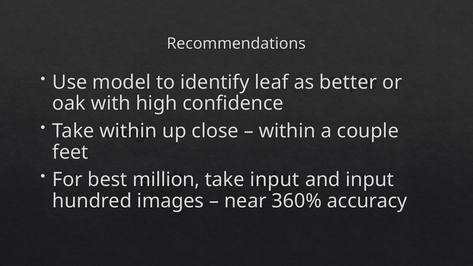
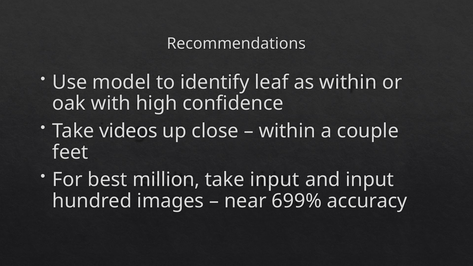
as better: better -> within (348, 82)
Take within: within -> videos (128, 131)
360%: 360% -> 699% (297, 201)
